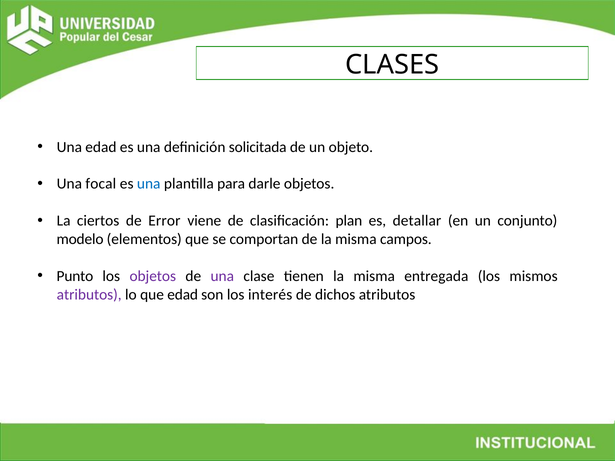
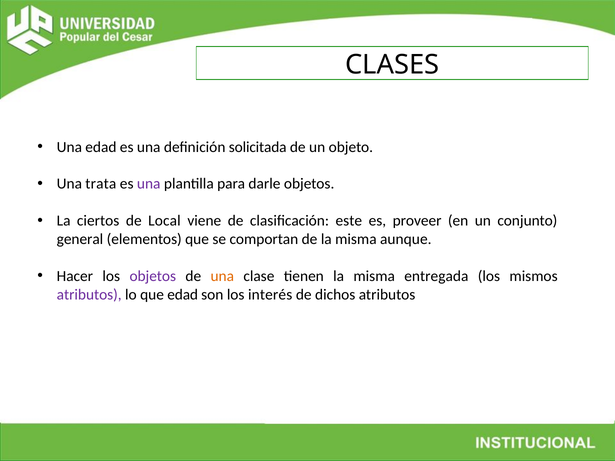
focal: focal -> trata (101, 184)
una colour: blue -> purple (149, 184)
Error: Error -> Local (164, 221)
plan: plan -> este (349, 221)
detallar: detallar -> proveer (417, 221)
modelo: modelo -> general (80, 239)
campos: campos -> aunque (406, 239)
Punto: Punto -> Hacer (75, 276)
una colour: purple -> orange (222, 276)
